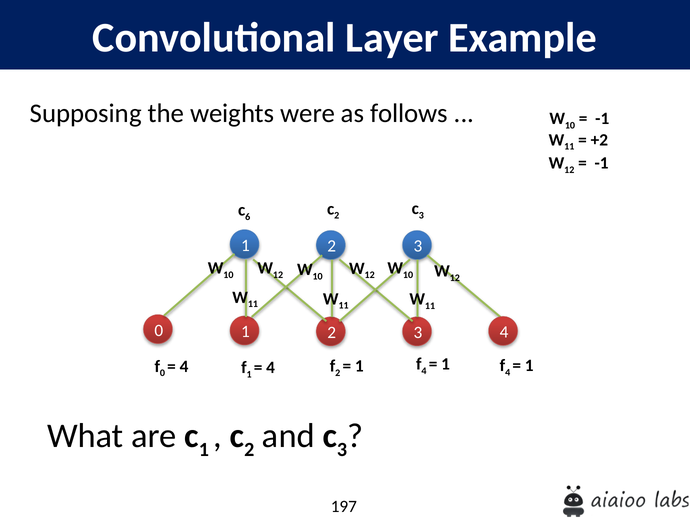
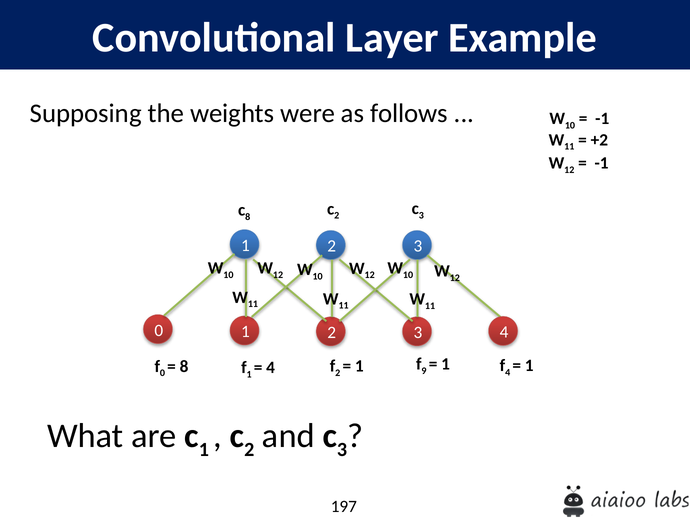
6: 6 -> 8 (248, 217)
4: 4 -> 8 (184, 366)
4: 4 -> 9 (424, 371)
